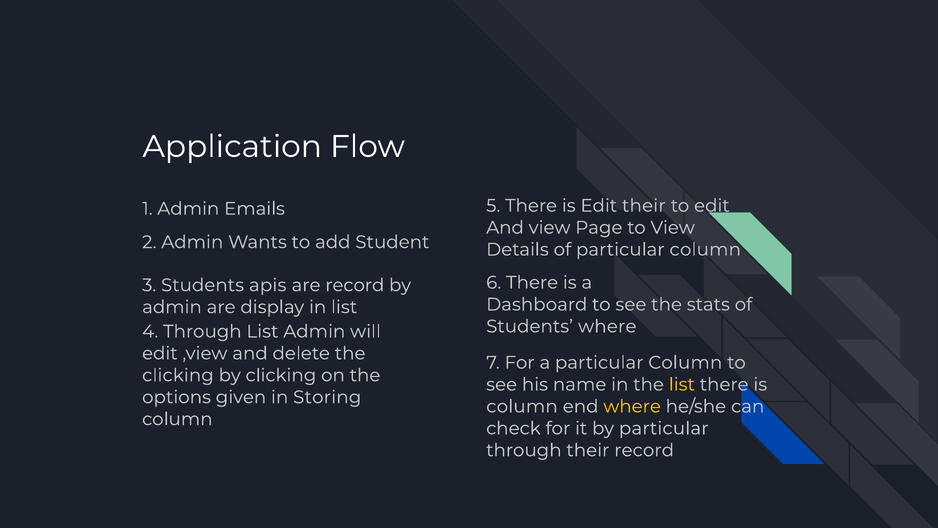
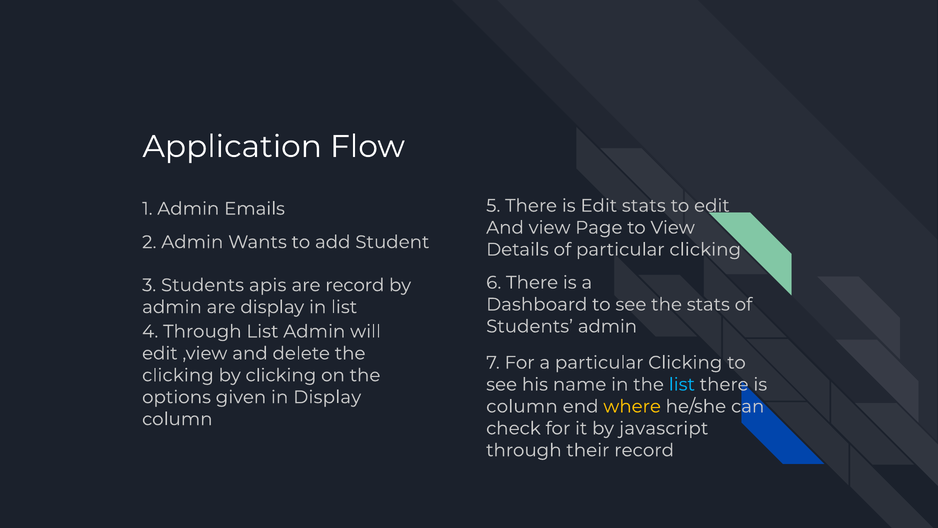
Edit their: their -> stats (644, 206)
of particular column: column -> clicking (705, 249)
Students where: where -> admin (607, 326)
a particular Column: Column -> Clicking (685, 362)
list colour: yellow -> light blue (682, 384)
in Storing: Storing -> Display (327, 397)
by particular: particular -> javascript (664, 428)
